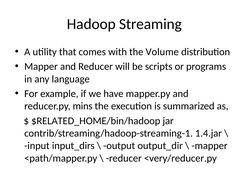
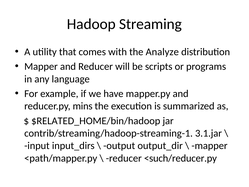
Volume: Volume -> Analyze (162, 52)
1.4.jar: 1.4.jar -> 3.1.jar (208, 133)
<very/reducer.py: <very/reducer.py -> <such/reducer.py (180, 158)
